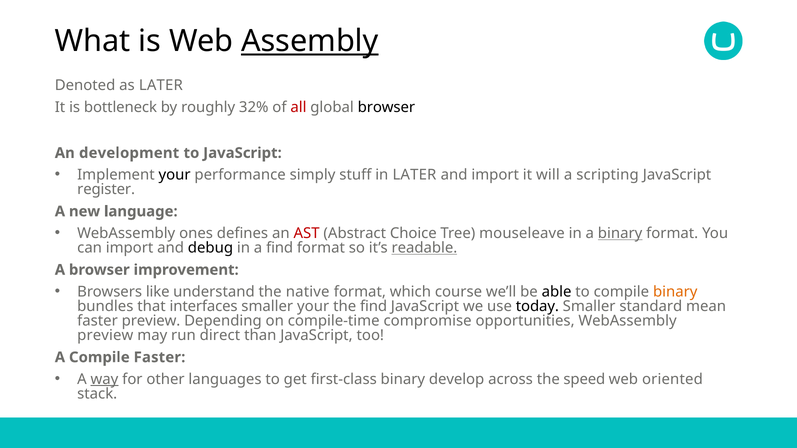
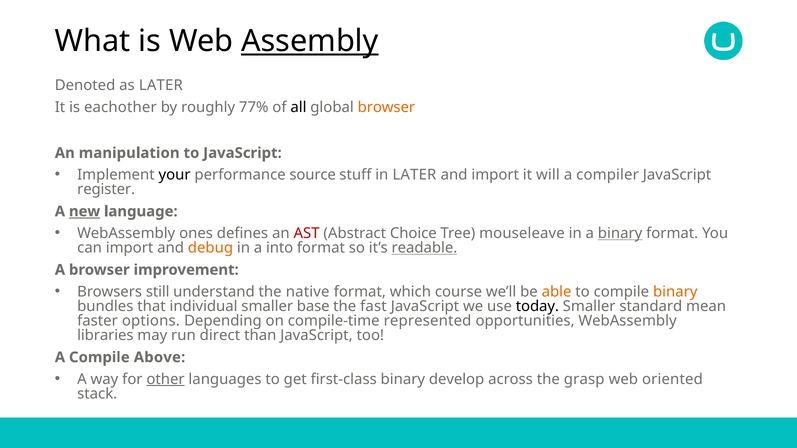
bottleneck: bottleneck -> eachother (120, 108)
32%: 32% -> 77% (254, 108)
all colour: red -> black (298, 108)
browser colour: black -> orange (386, 108)
development: development -> manipulation (129, 153)
simply: simply -> source (313, 175)
scripting: scripting -> compiler (608, 175)
new underline: none -> present (85, 212)
debug colour: black -> orange (210, 248)
a find: find -> into (280, 248)
like: like -> still (158, 292)
able colour: black -> orange (557, 292)
interfaces: interfaces -> individual (204, 307)
smaller your: your -> base (313, 307)
the find: find -> fast (373, 307)
faster preview: preview -> options (151, 321)
compromise: compromise -> represented (428, 321)
preview: preview -> libraries (105, 336)
Compile Faster: Faster -> Above (160, 358)
way underline: present -> none (104, 380)
other underline: none -> present (166, 380)
speed: speed -> grasp (584, 380)
